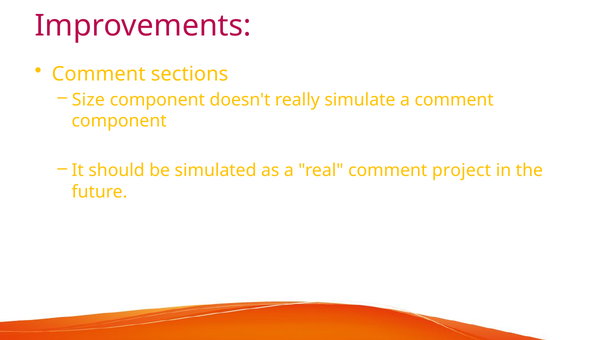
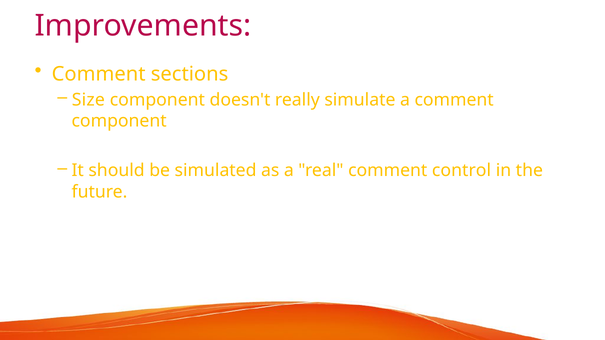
project: project -> control (462, 171)
